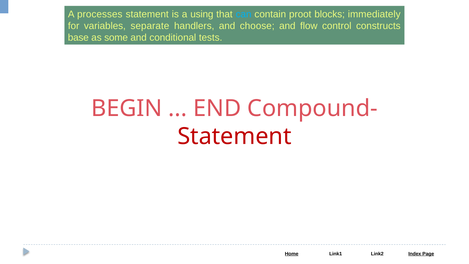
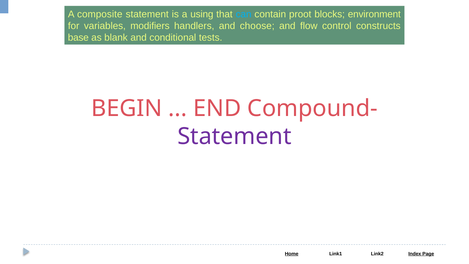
processes: processes -> composite (100, 14)
immediately: immediately -> environment (374, 14)
separate: separate -> modifiers (150, 26)
some: some -> blank (116, 38)
Statement colour: red -> purple (234, 136)
